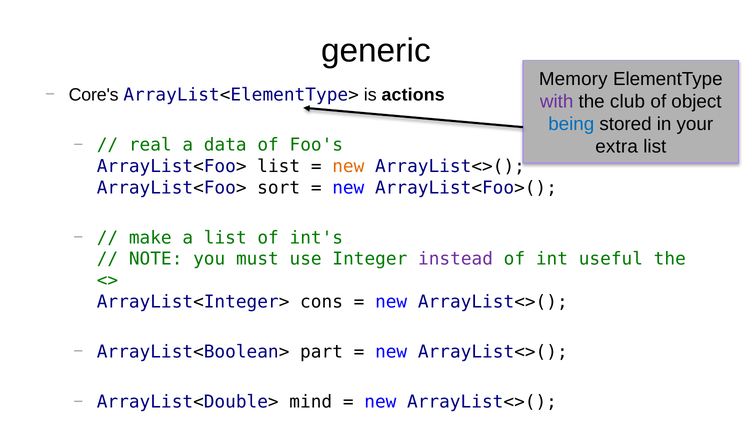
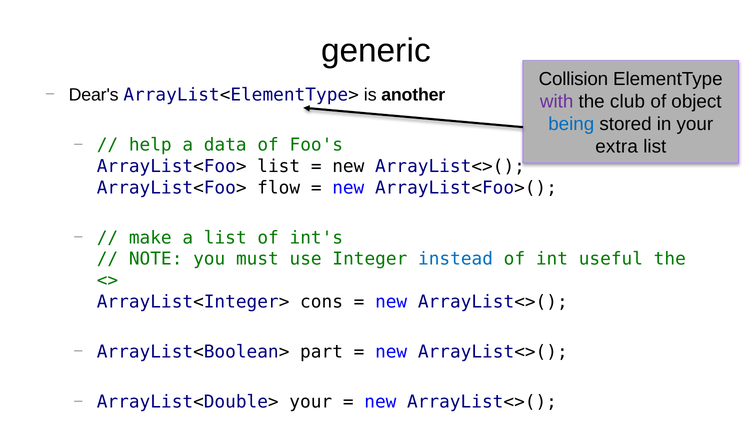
Memory: Memory -> Collision (573, 79)
Core's: Core's -> Dear's (94, 95)
actions: actions -> another (413, 95)
real: real -> help (150, 145)
new colour: orange -> black (348, 166)
sort: sort -> flow (279, 188)
instead colour: purple -> blue (456, 259)
ArrayList<Double> mind: mind -> your (311, 402)
